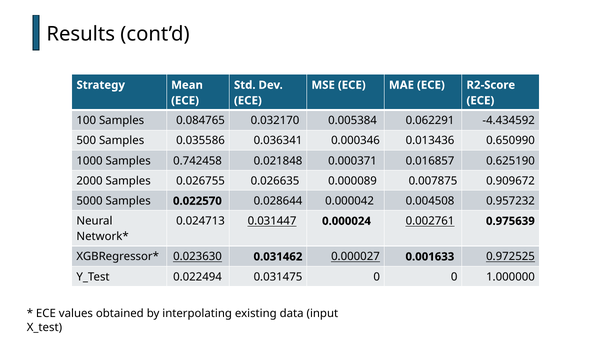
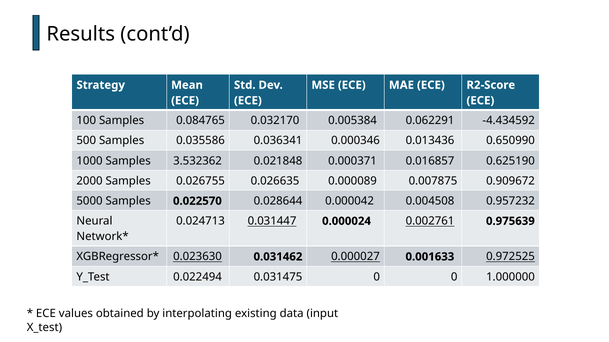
0.742458: 0.742458 -> 3.532362 (198, 161)
